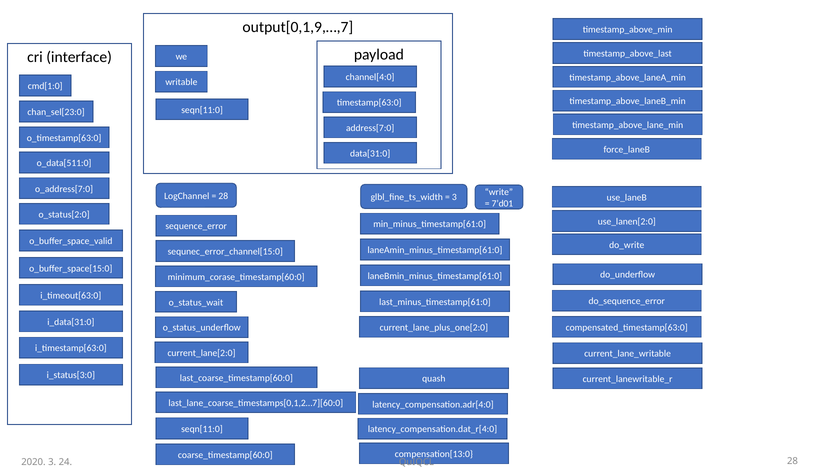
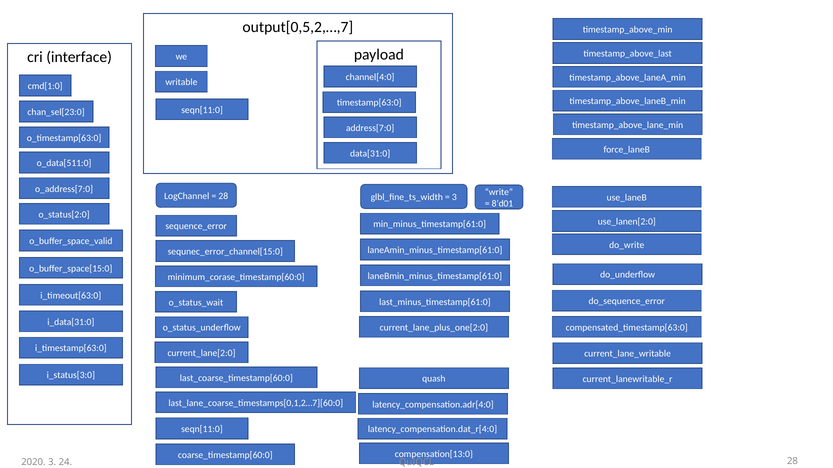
output[0,1,9,…,7: output[0,1,9,…,7 -> output[0,5,2,…,7 (298, 27)
7’d01: 7’d01 -> 8’d01 (502, 204)
